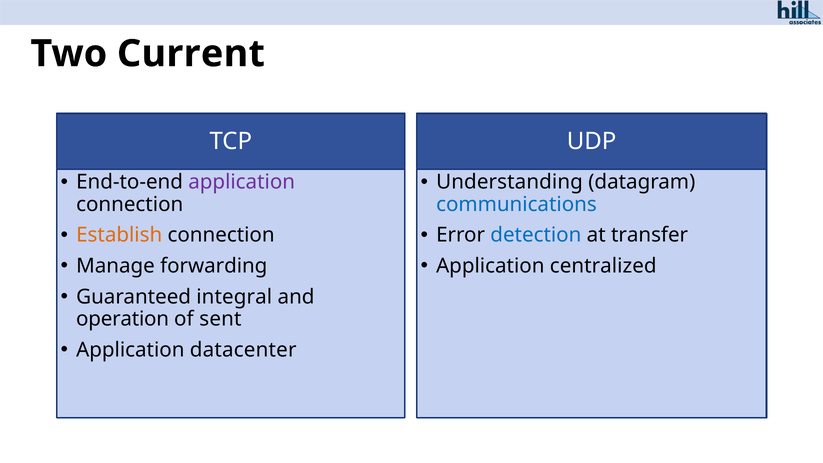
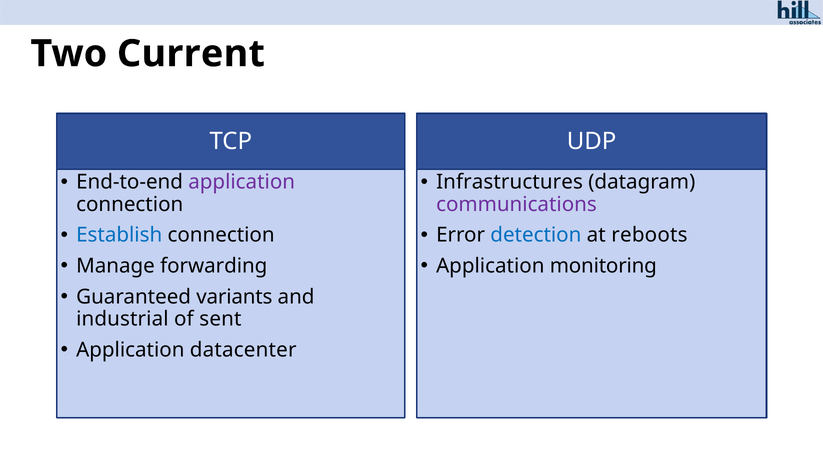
Understanding: Understanding -> Infrastructures (510, 182)
communications colour: blue -> purple (516, 204)
Establish colour: orange -> blue (119, 235)
transfer: transfer -> reboots (649, 235)
centralized: centralized -> monitoring (603, 266)
integral: integral -> variants (234, 297)
operation: operation -> industrial (122, 319)
